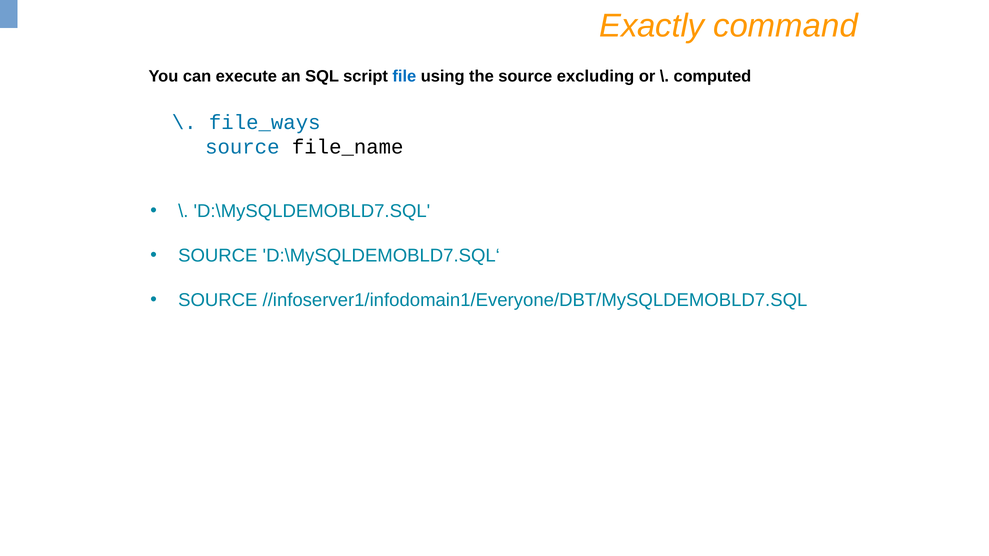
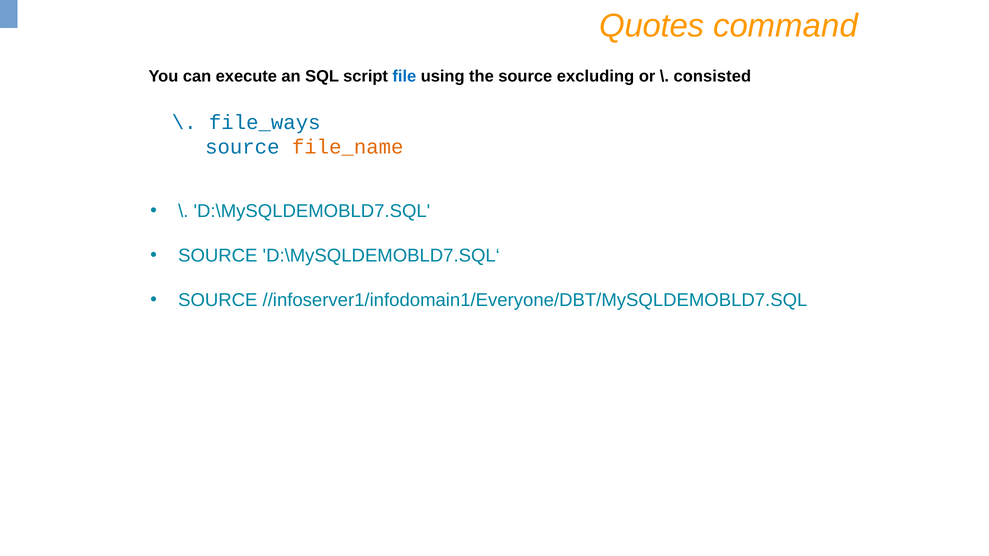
Exactly: Exactly -> Quotes (652, 26)
computed: computed -> consisted (712, 77)
file_name colour: black -> orange (348, 147)
